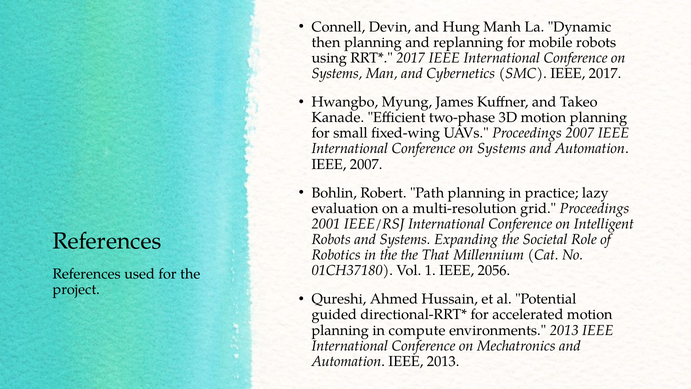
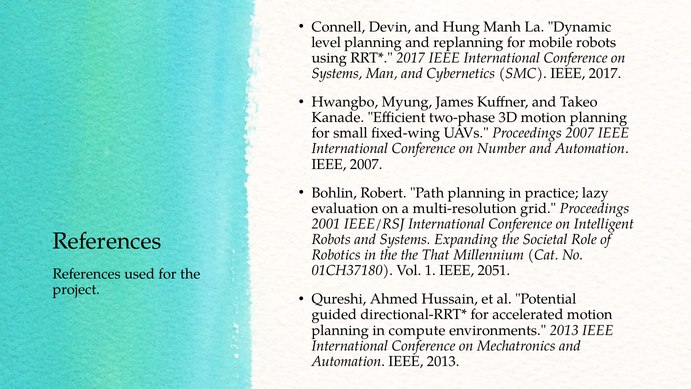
then: then -> level (326, 42)
Systems: Systems -> Number (502, 149)
2056: 2056 -> 2051 (494, 270)
